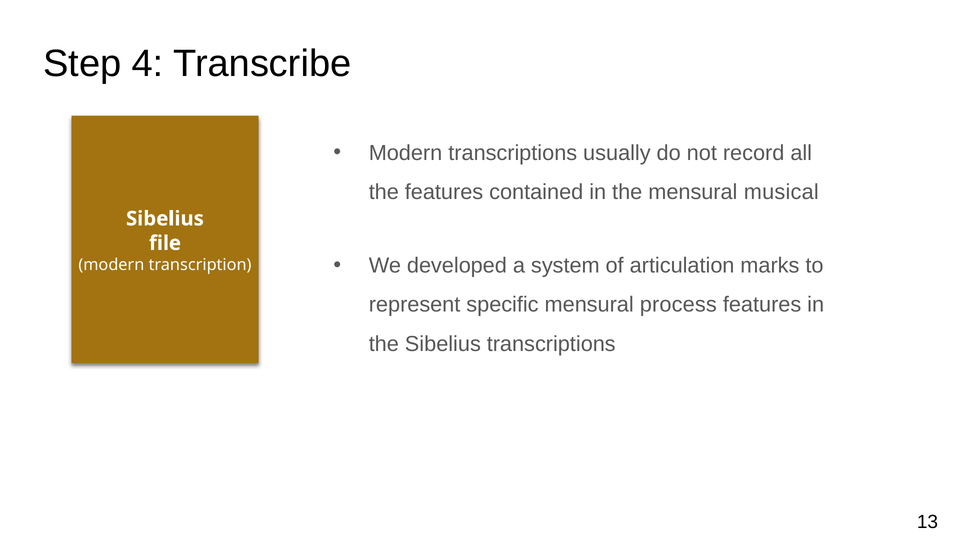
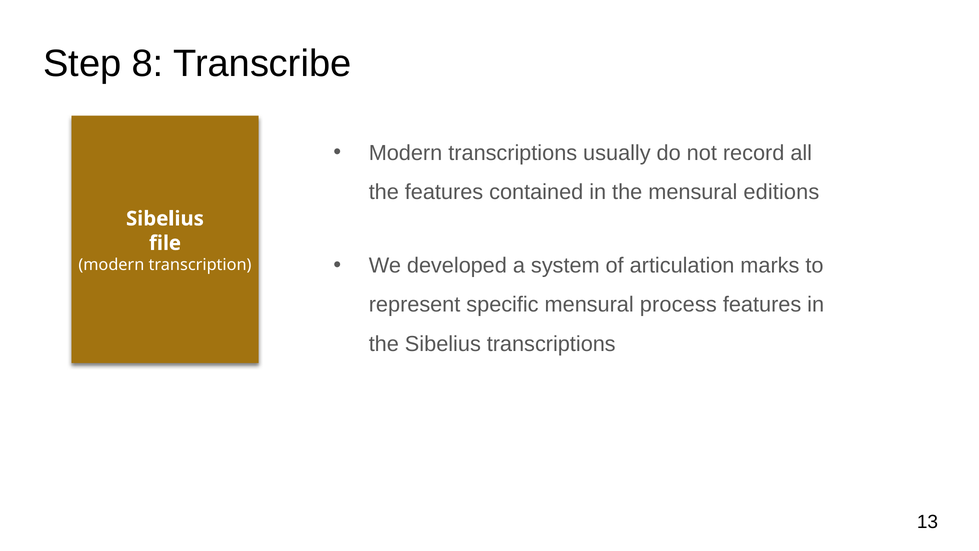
4: 4 -> 8 (148, 63)
musical: musical -> editions (781, 192)
